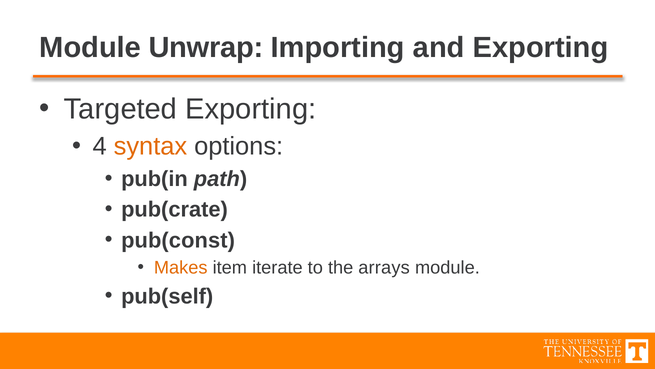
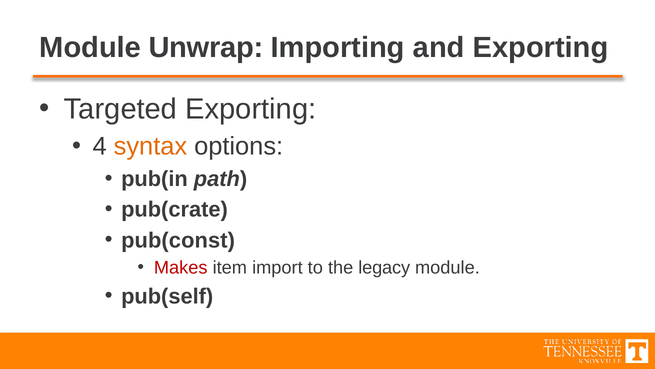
Makes colour: orange -> red (181, 267)
iterate: iterate -> import (277, 267)
arrays: arrays -> legacy (384, 267)
